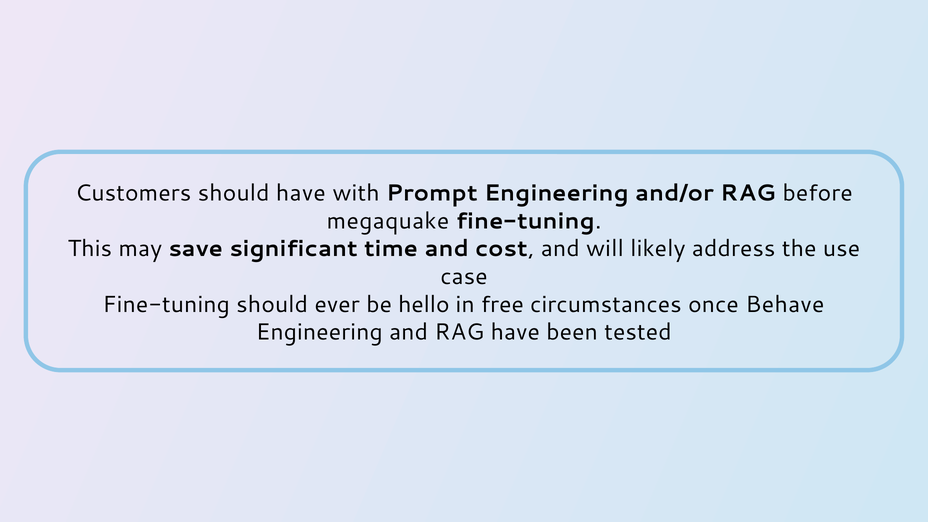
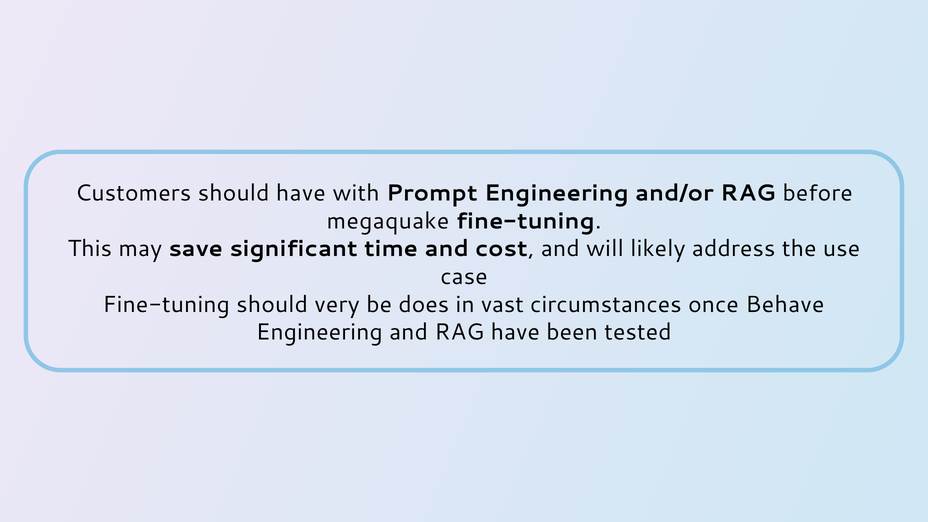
ever: ever -> very (337, 304)
hello: hello -> does (424, 304)
free: free -> vast (502, 304)
